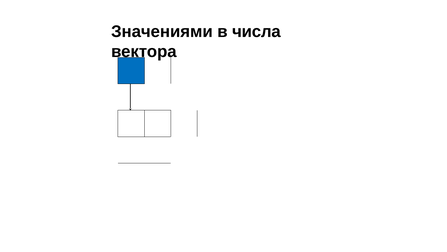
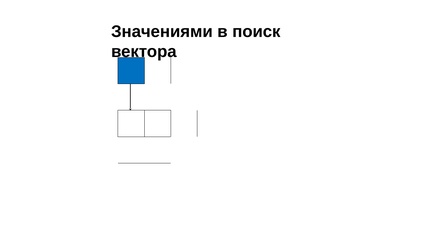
числа: числа -> поиск (256, 31)
